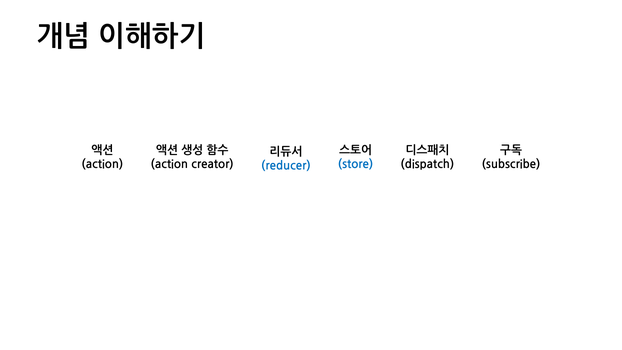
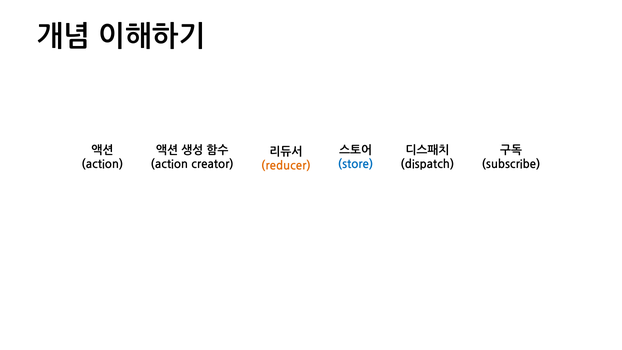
reducer colour: blue -> orange (286, 166)
